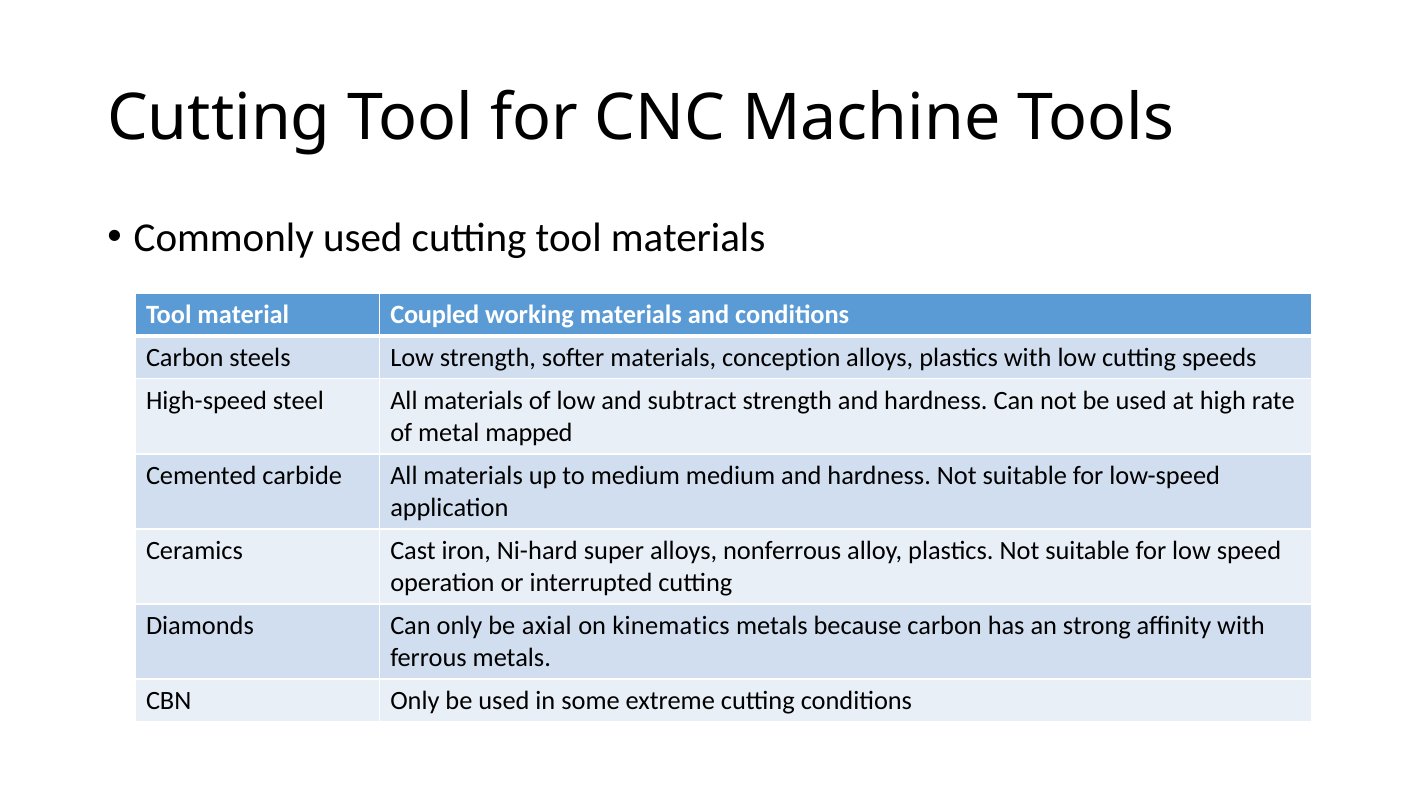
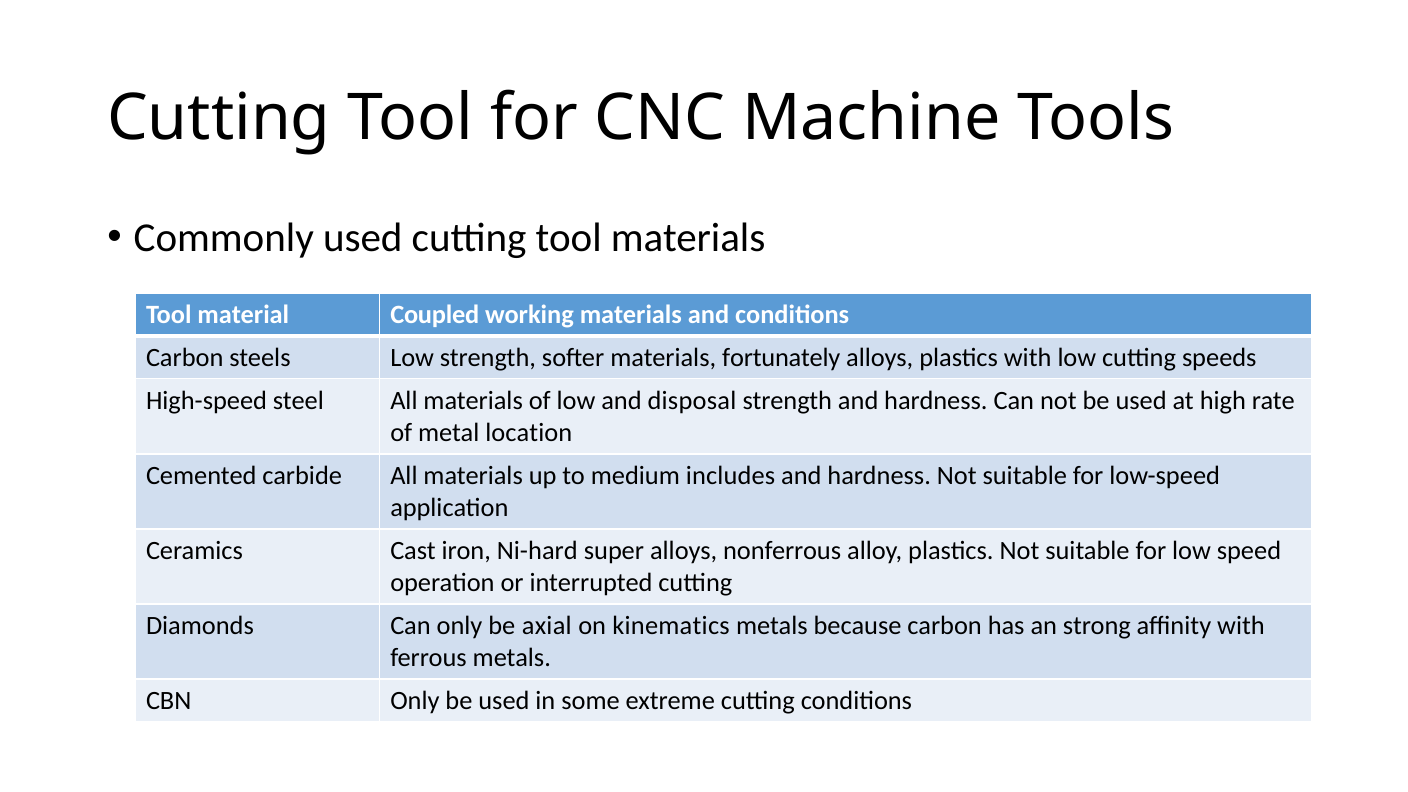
conception: conception -> fortunately (781, 358)
subtract: subtract -> disposal (692, 401)
mapped: mapped -> location (529, 433)
medium medium: medium -> includes (730, 476)
